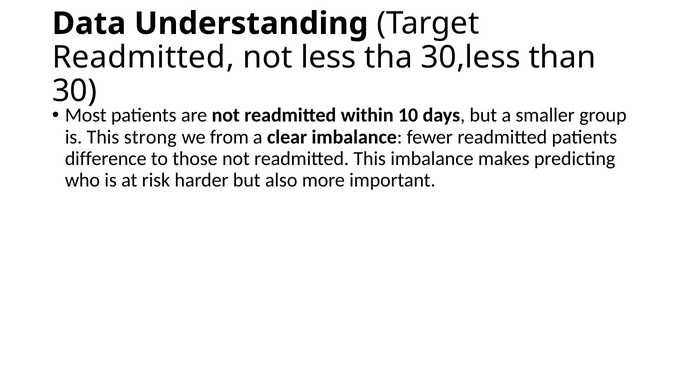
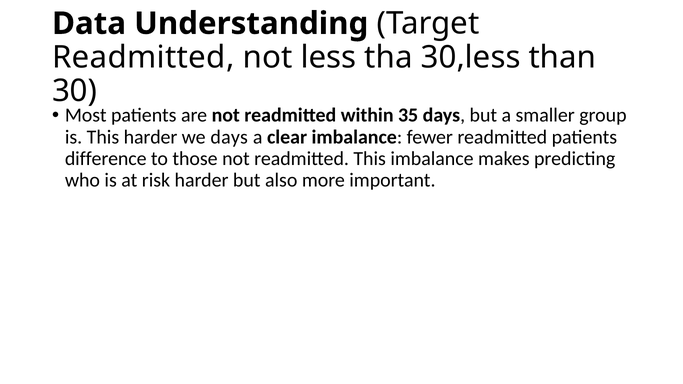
10: 10 -> 35 (408, 115)
This strong: strong -> harder (151, 137)
we from: from -> days (229, 137)
